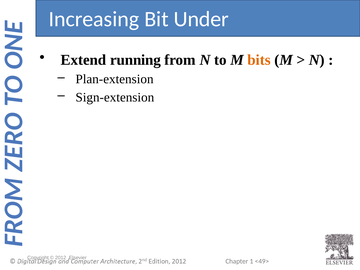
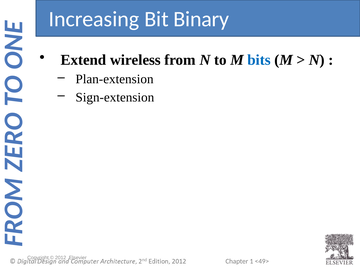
Under: Under -> Binary (201, 19)
running: running -> wireless (135, 60)
bits colour: orange -> blue (259, 60)
